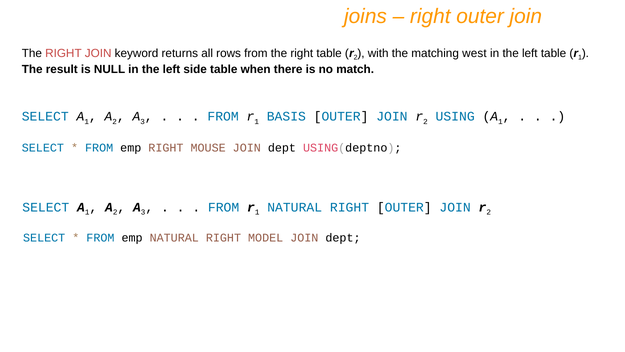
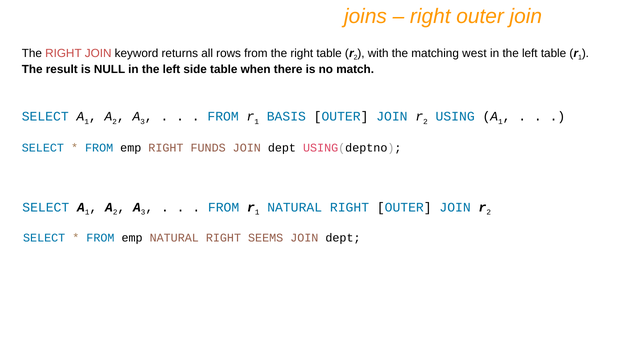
MOUSE: MOUSE -> FUNDS (208, 147)
MODEL: MODEL -> SEEMS (266, 238)
